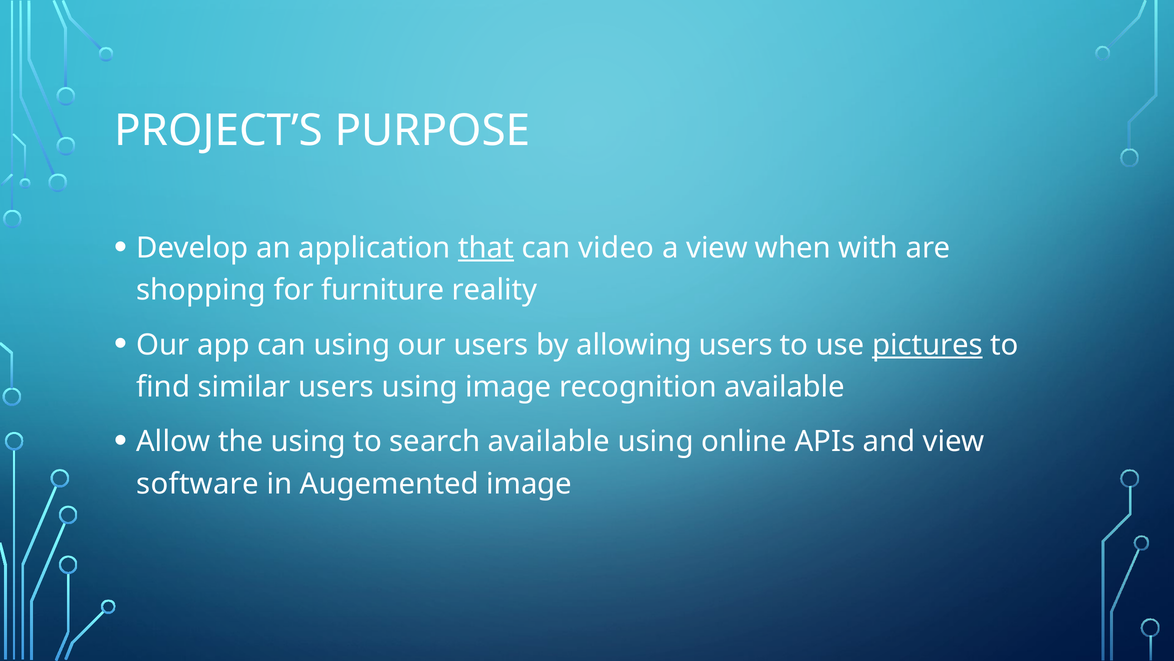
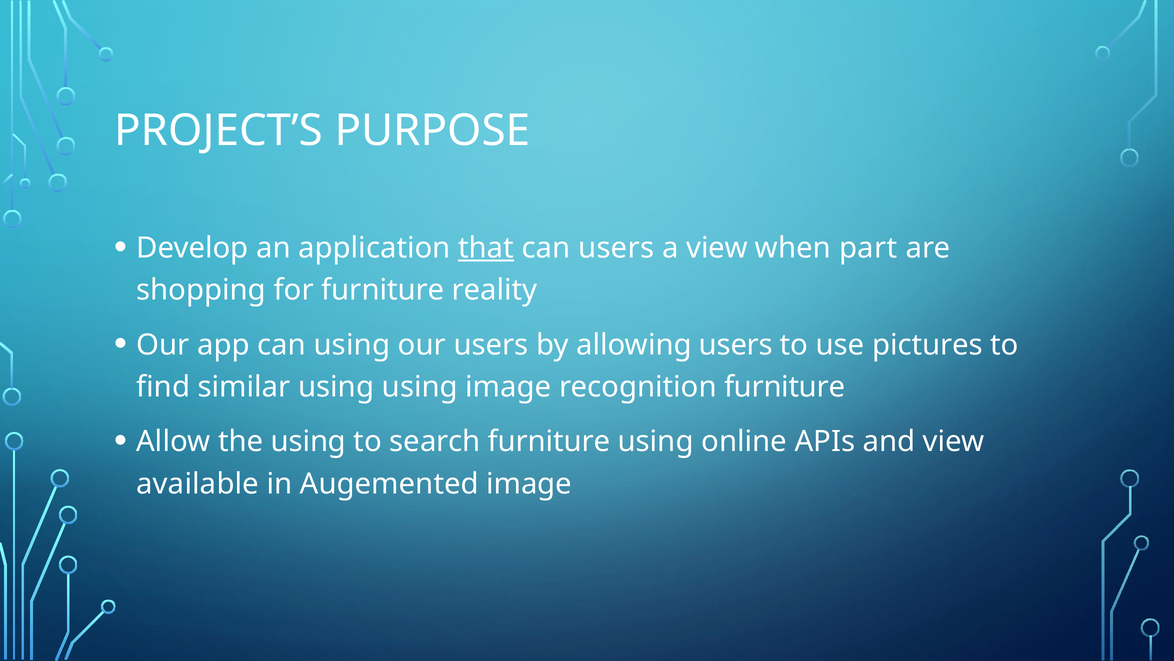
can video: video -> users (616, 248)
with: with -> part (868, 248)
pictures underline: present -> none (927, 344)
similar users: users -> using (336, 387)
recognition available: available -> furniture (785, 387)
search available: available -> furniture (549, 441)
software: software -> available (198, 483)
